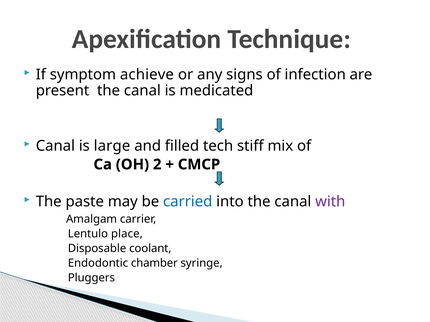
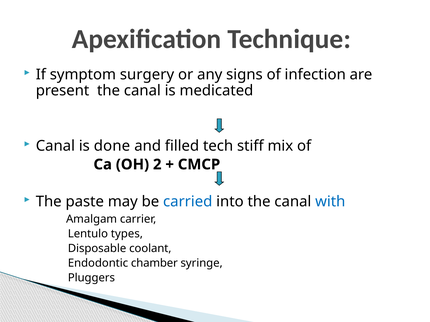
achieve: achieve -> surgery (147, 75)
large: large -> done (112, 146)
with colour: purple -> blue (330, 202)
place: place -> types (127, 234)
